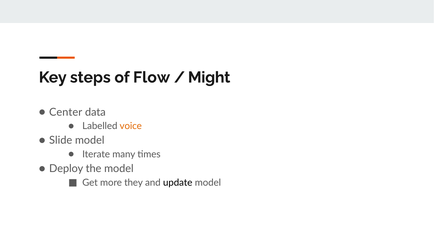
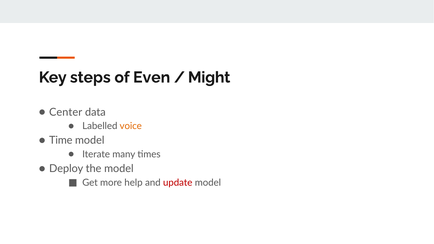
Flow: Flow -> Even (152, 77)
Slide: Slide -> Time (61, 140)
they: they -> help (133, 183)
update colour: black -> red (178, 183)
